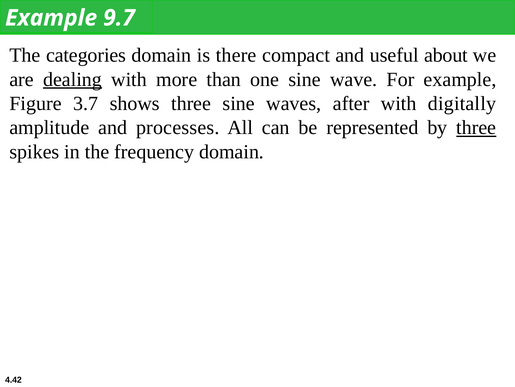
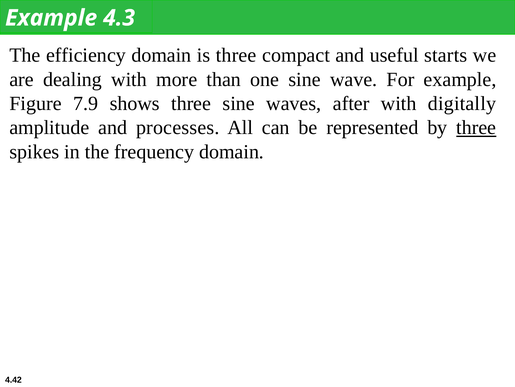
9.7: 9.7 -> 4.3 (119, 18)
categories: categories -> efficiency (86, 55)
is there: there -> three (236, 55)
about: about -> starts (446, 55)
dealing underline: present -> none (73, 79)
3.7: 3.7 -> 7.9 (86, 103)
